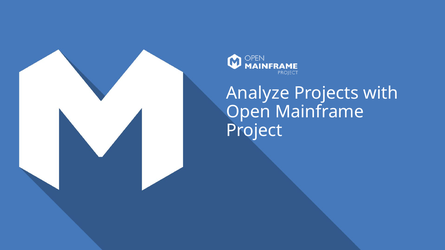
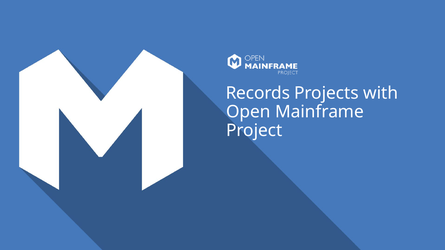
Analyze: Analyze -> Records (258, 93)
